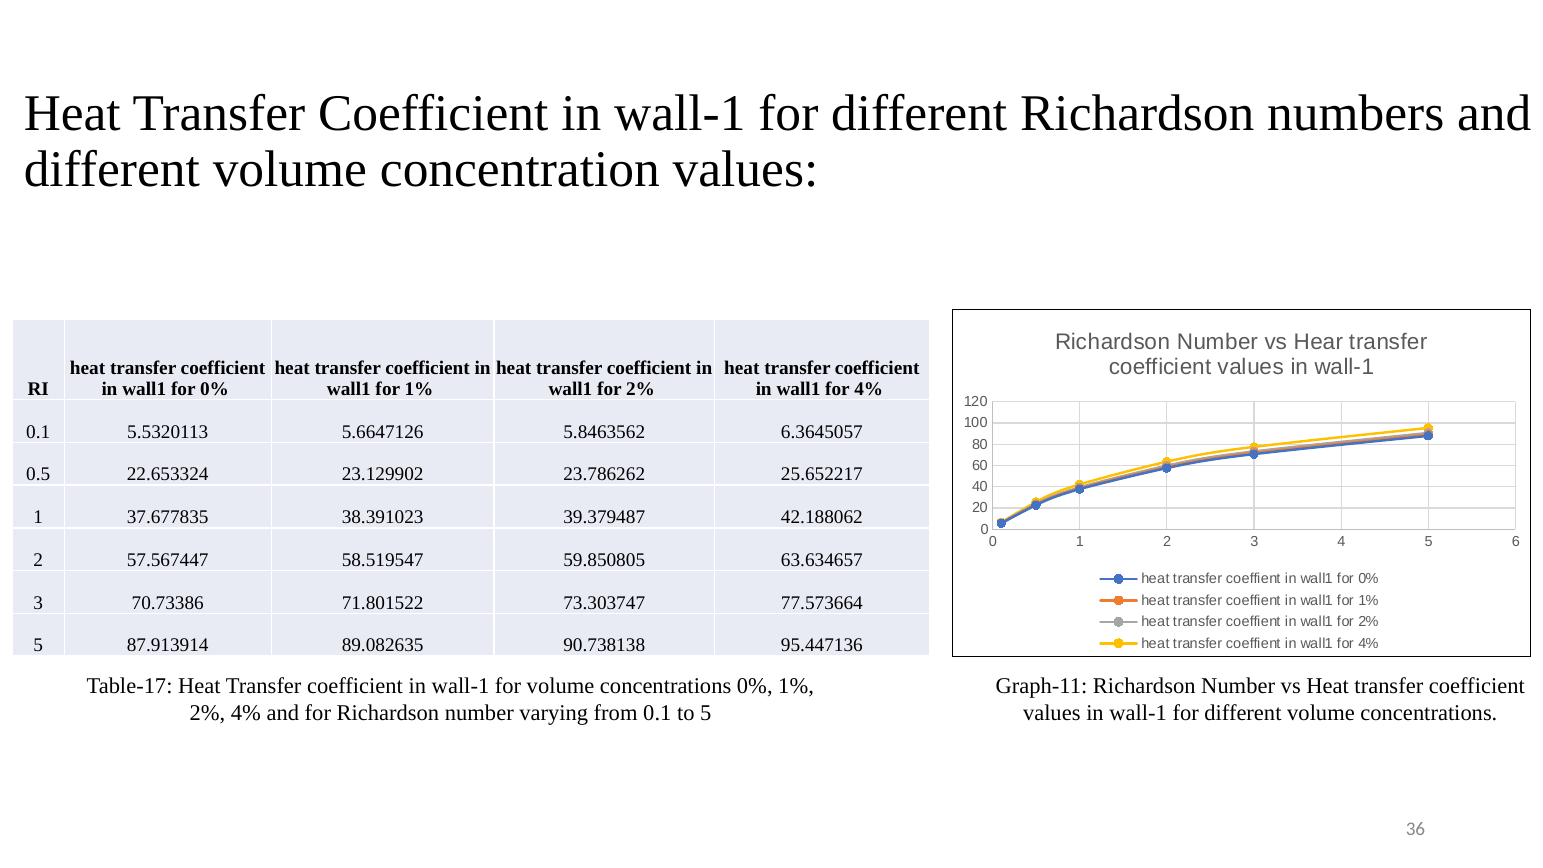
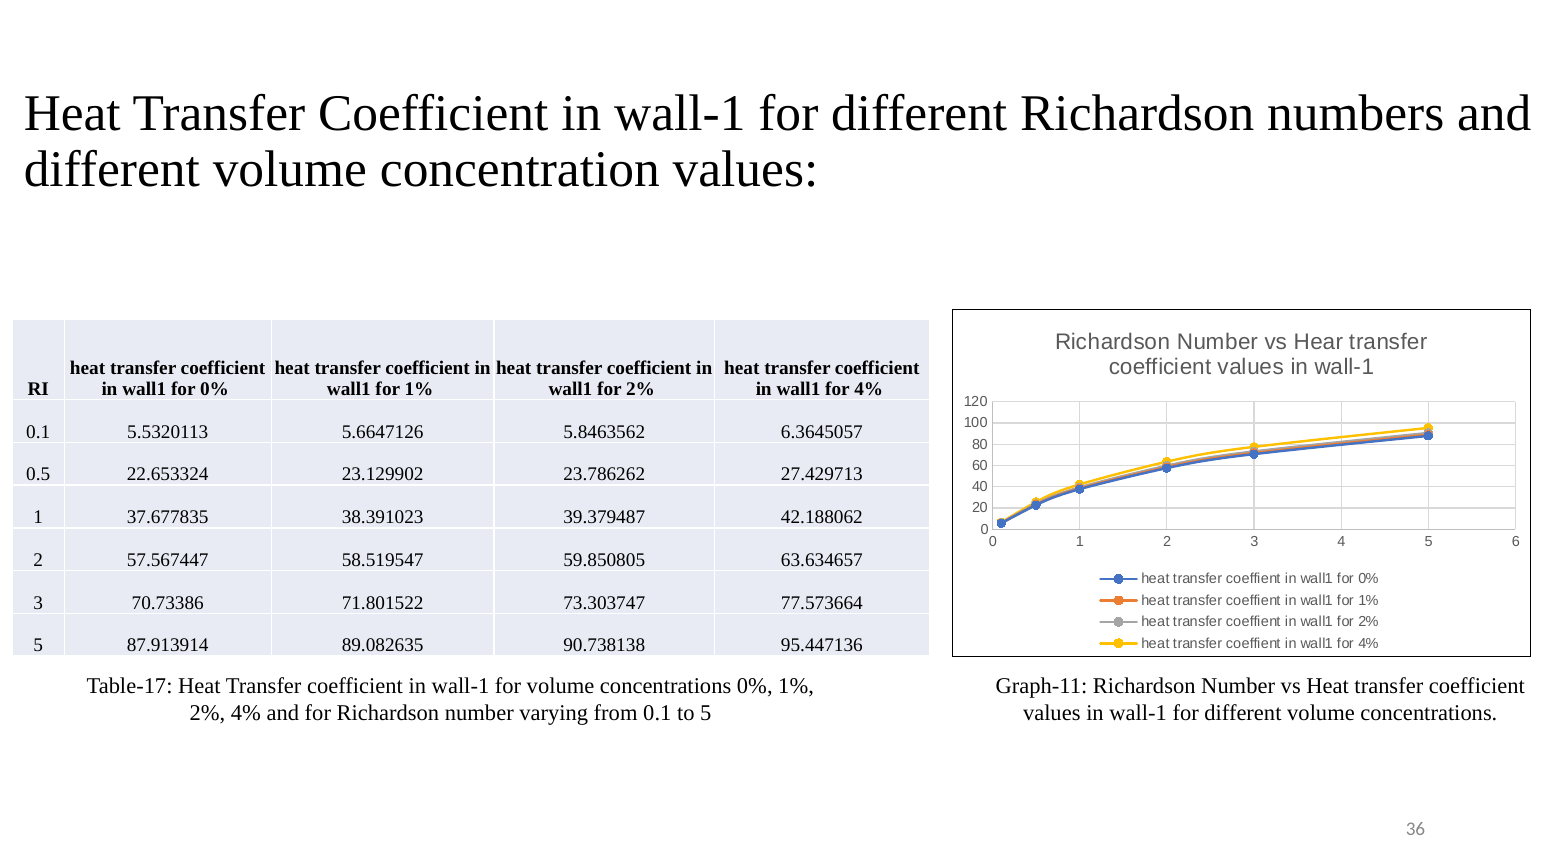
25.652217: 25.652217 -> 27.429713 (822, 475)
